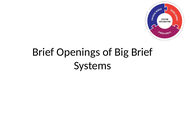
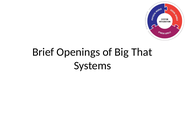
Big Brief: Brief -> That (142, 52)
